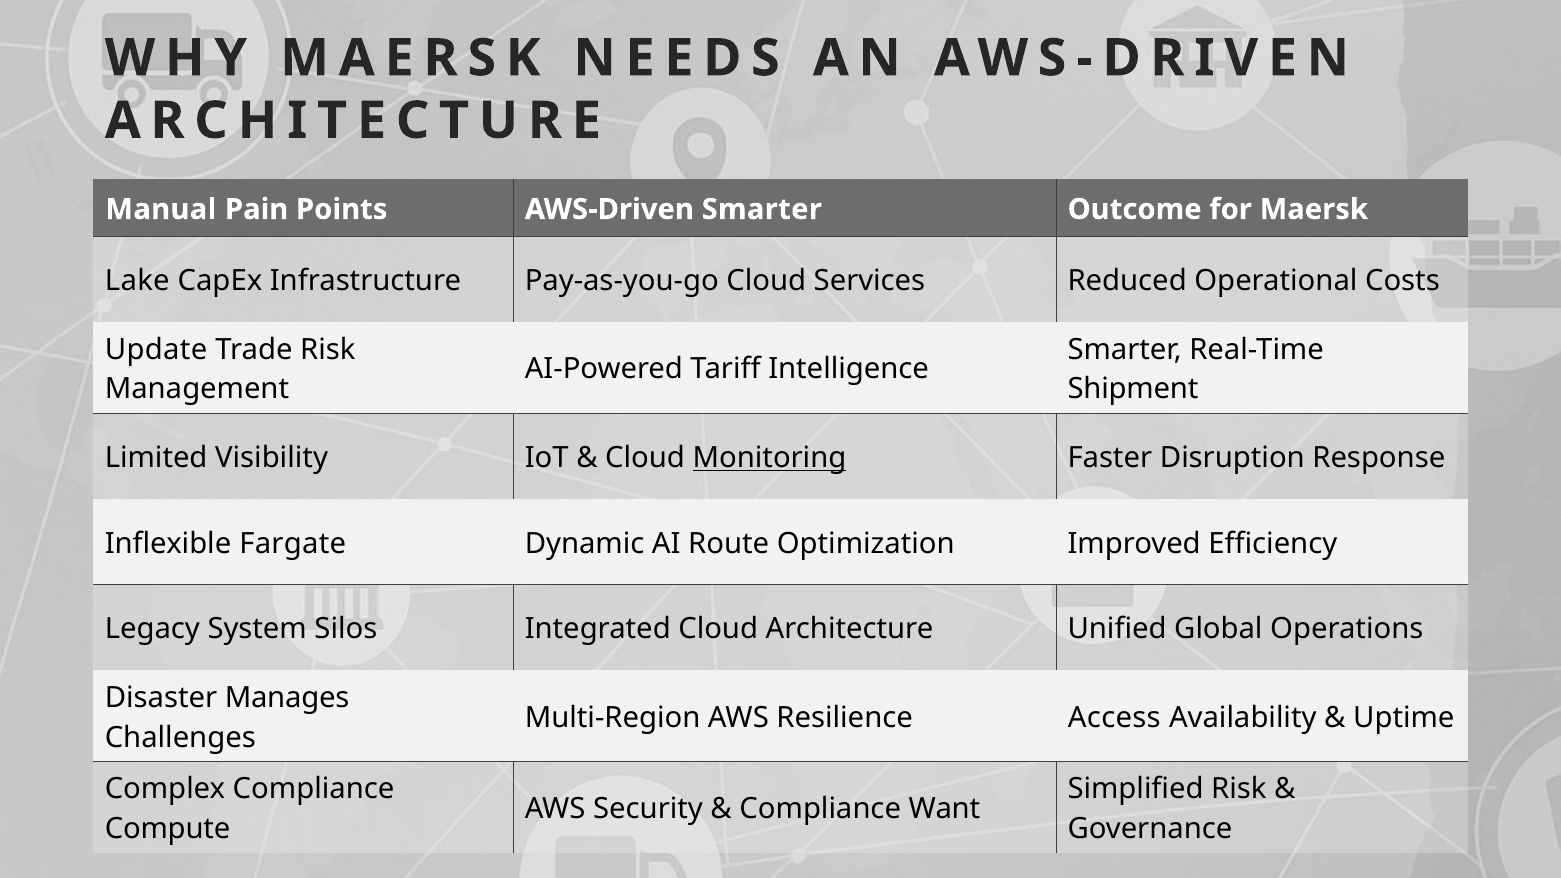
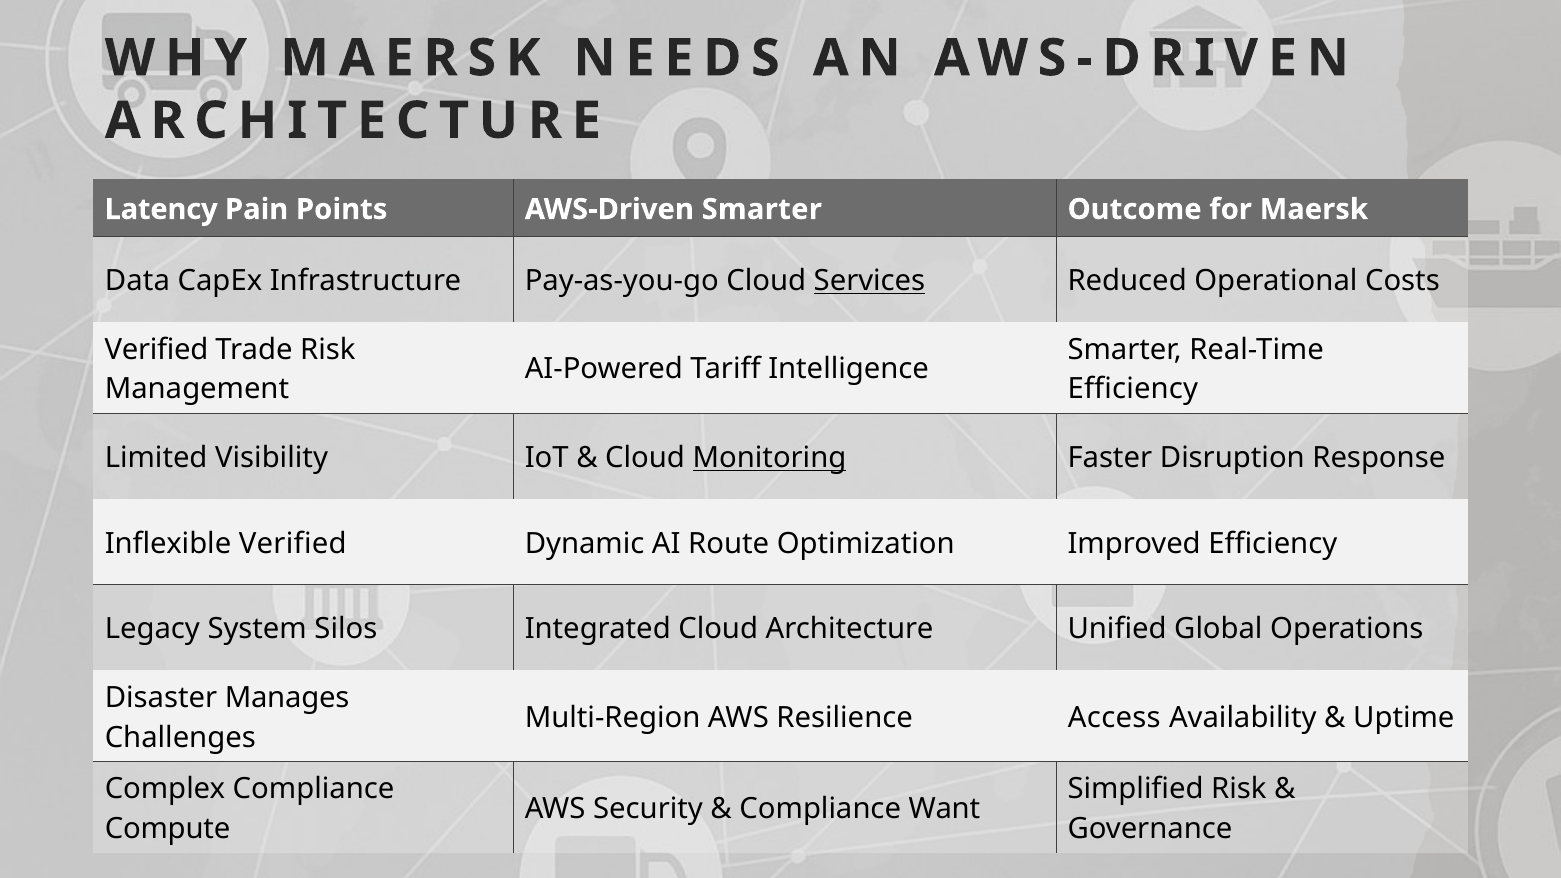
Manual: Manual -> Latency (161, 209)
Lake: Lake -> Data (137, 281)
Services underline: none -> present (869, 281)
Update: Update -> Verified (156, 349)
Shipment: Shipment -> Efficiency (1133, 389)
Inflexible Fargate: Fargate -> Verified (293, 544)
